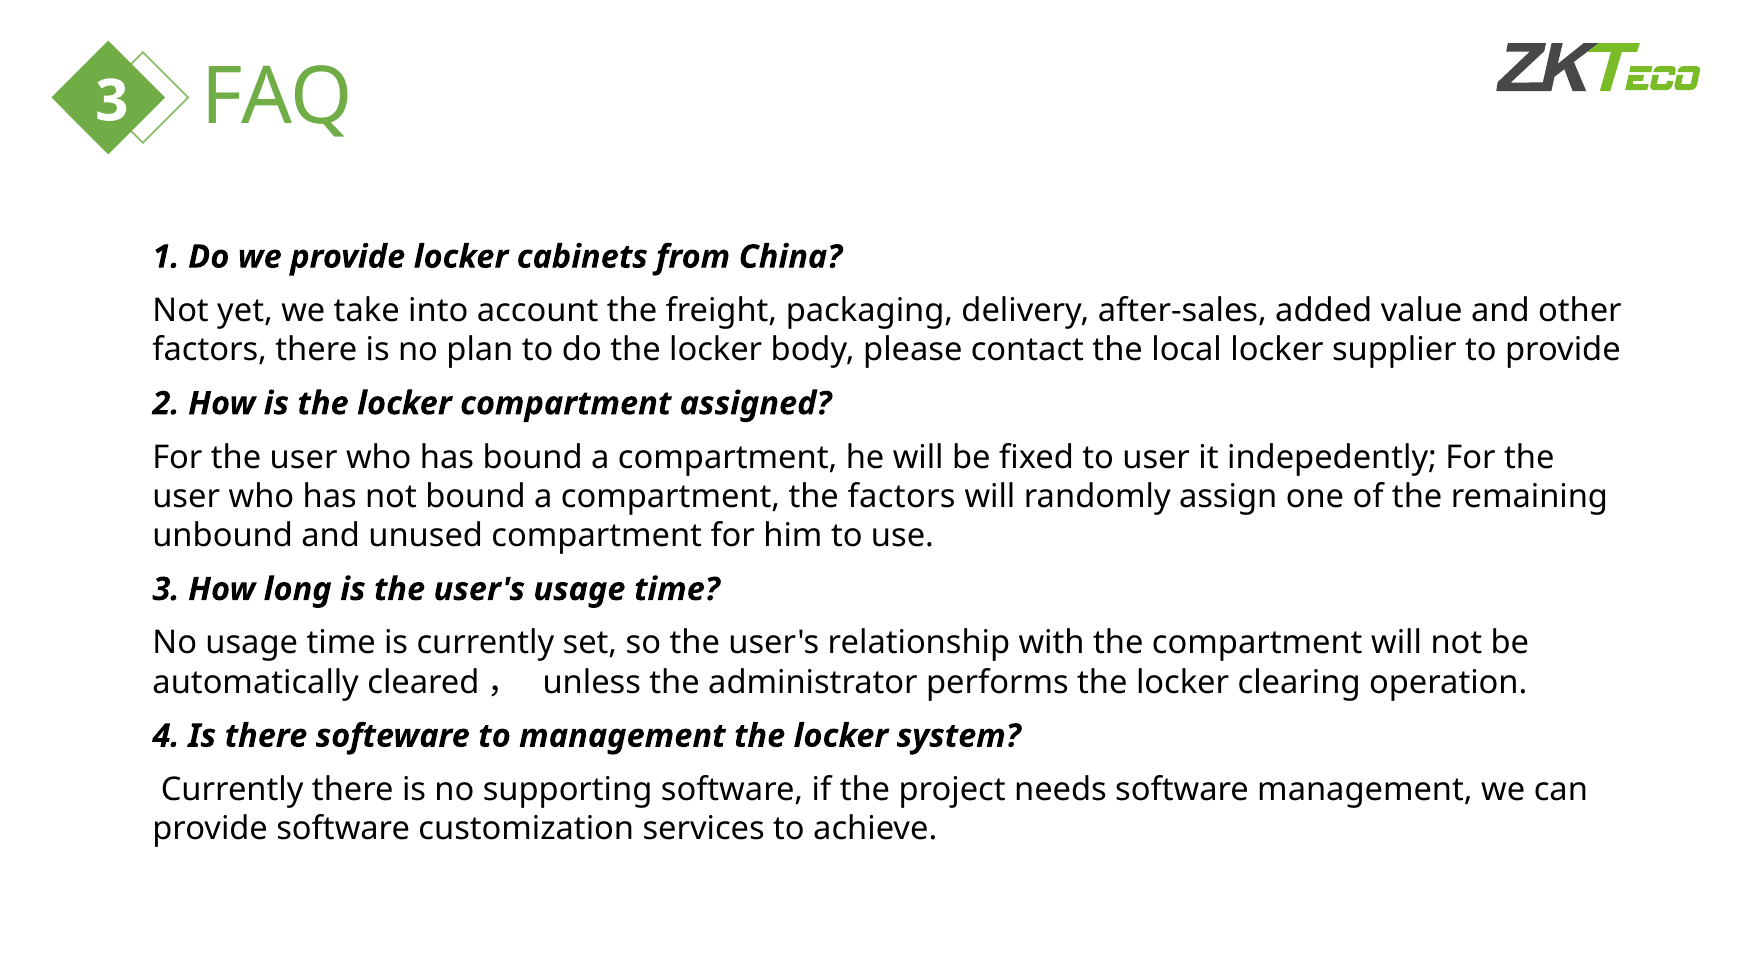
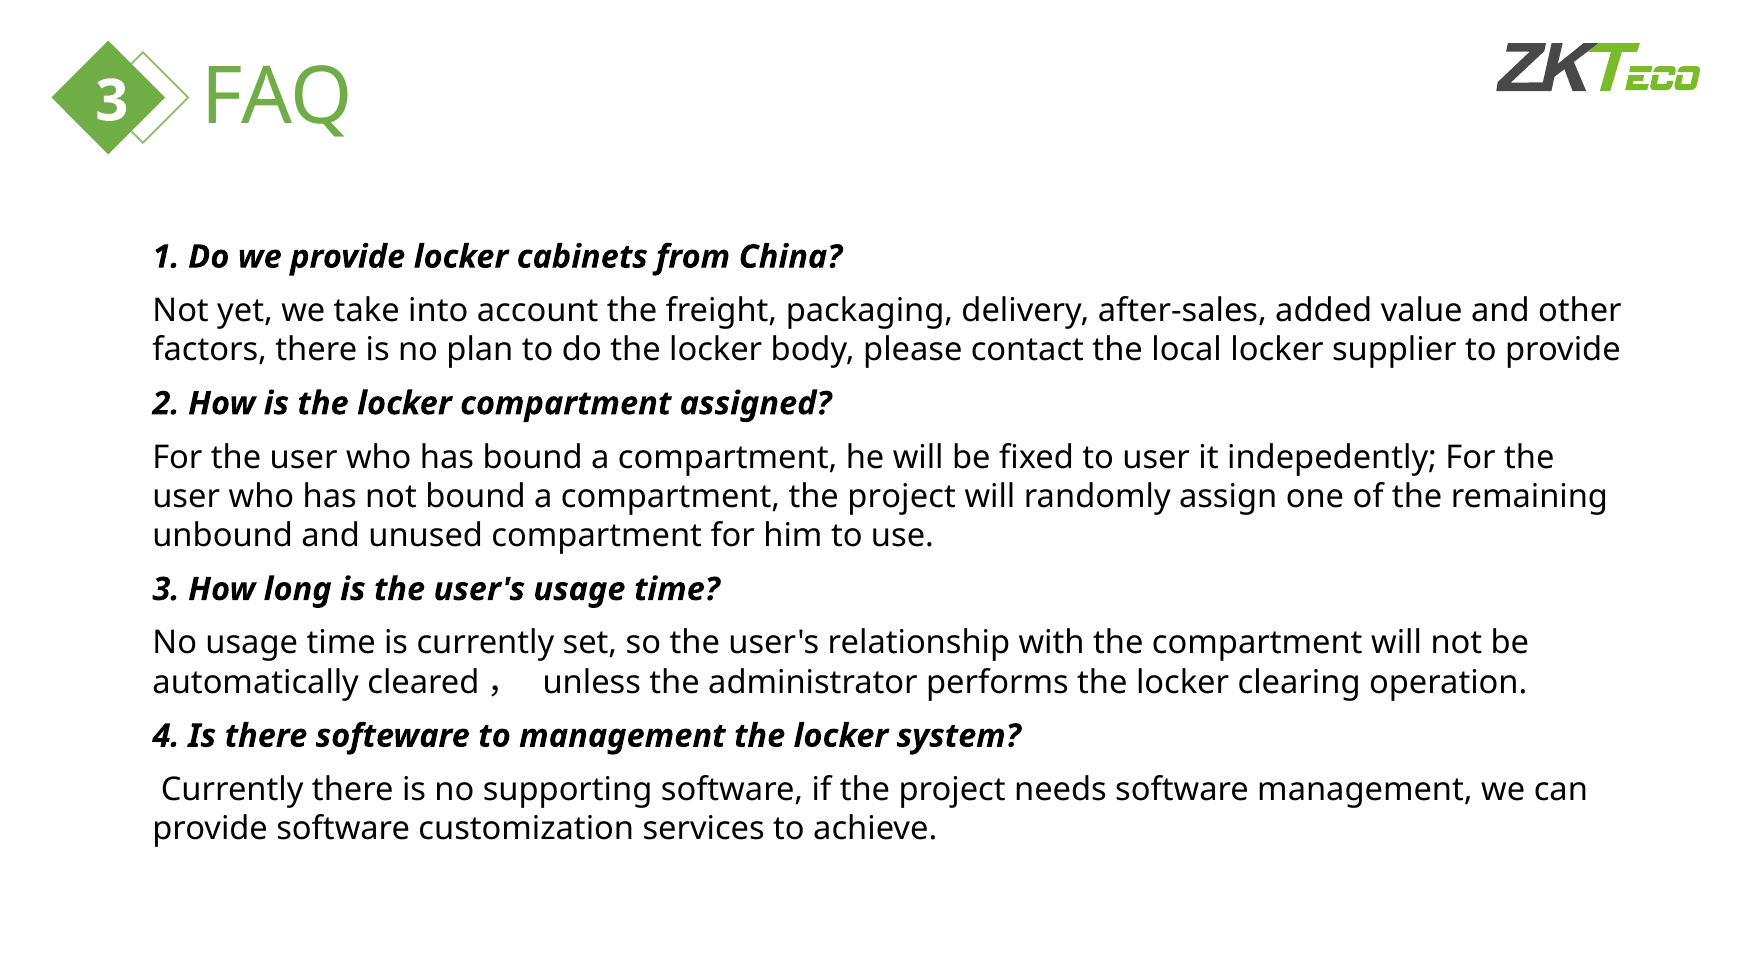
compartment the factors: factors -> project (902, 496)
